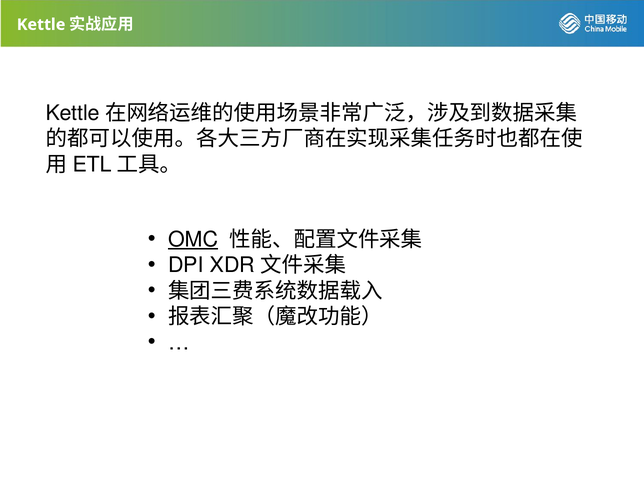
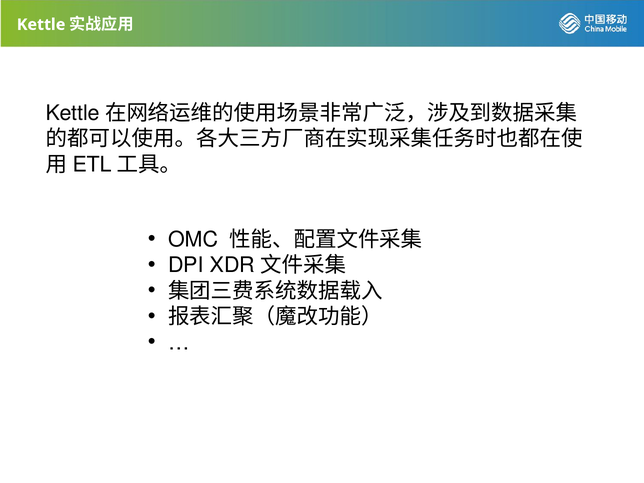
OMC underline: present -> none (193, 239)
